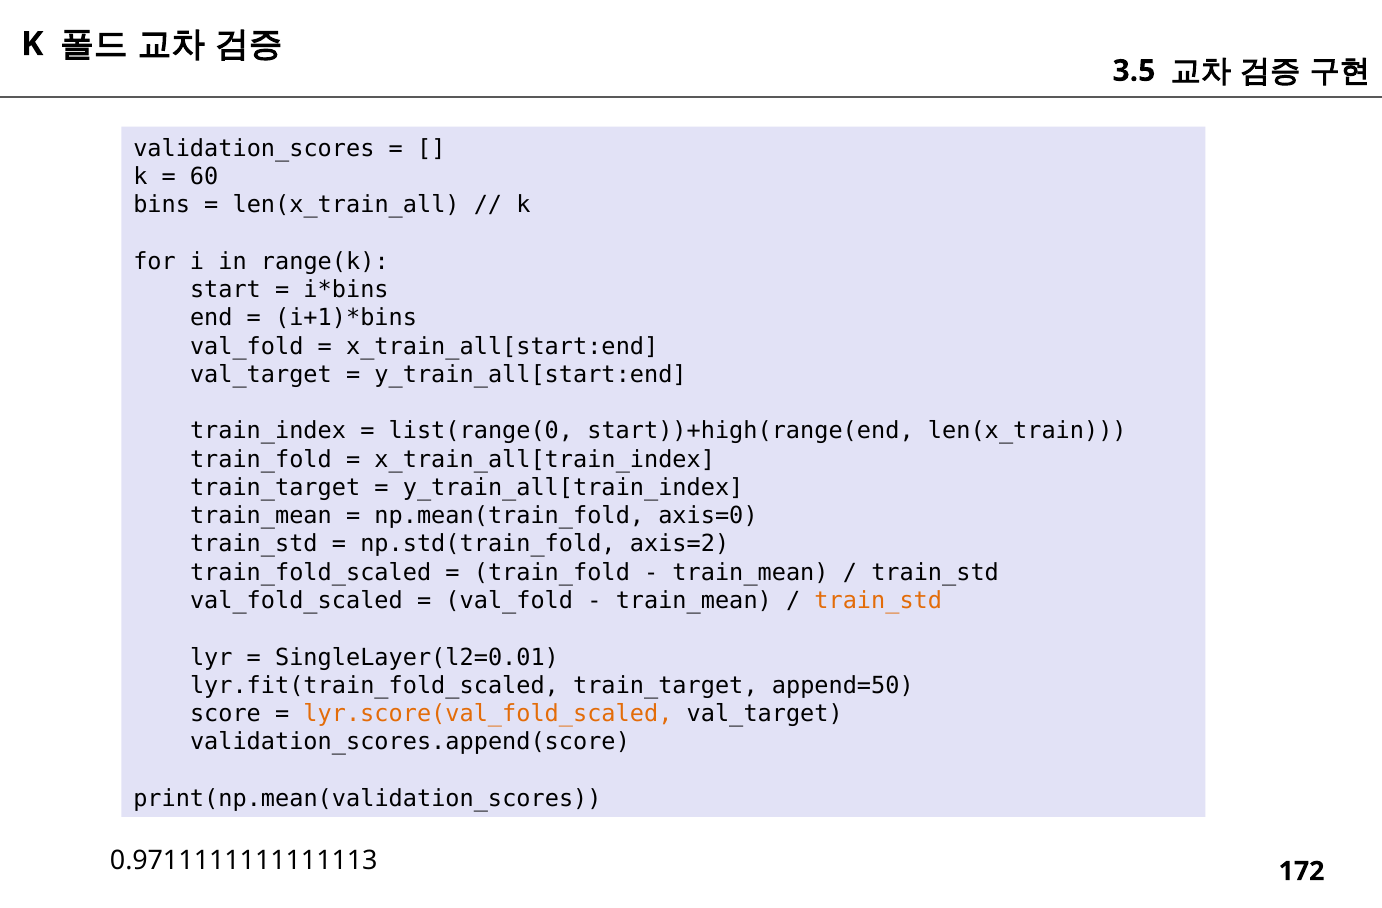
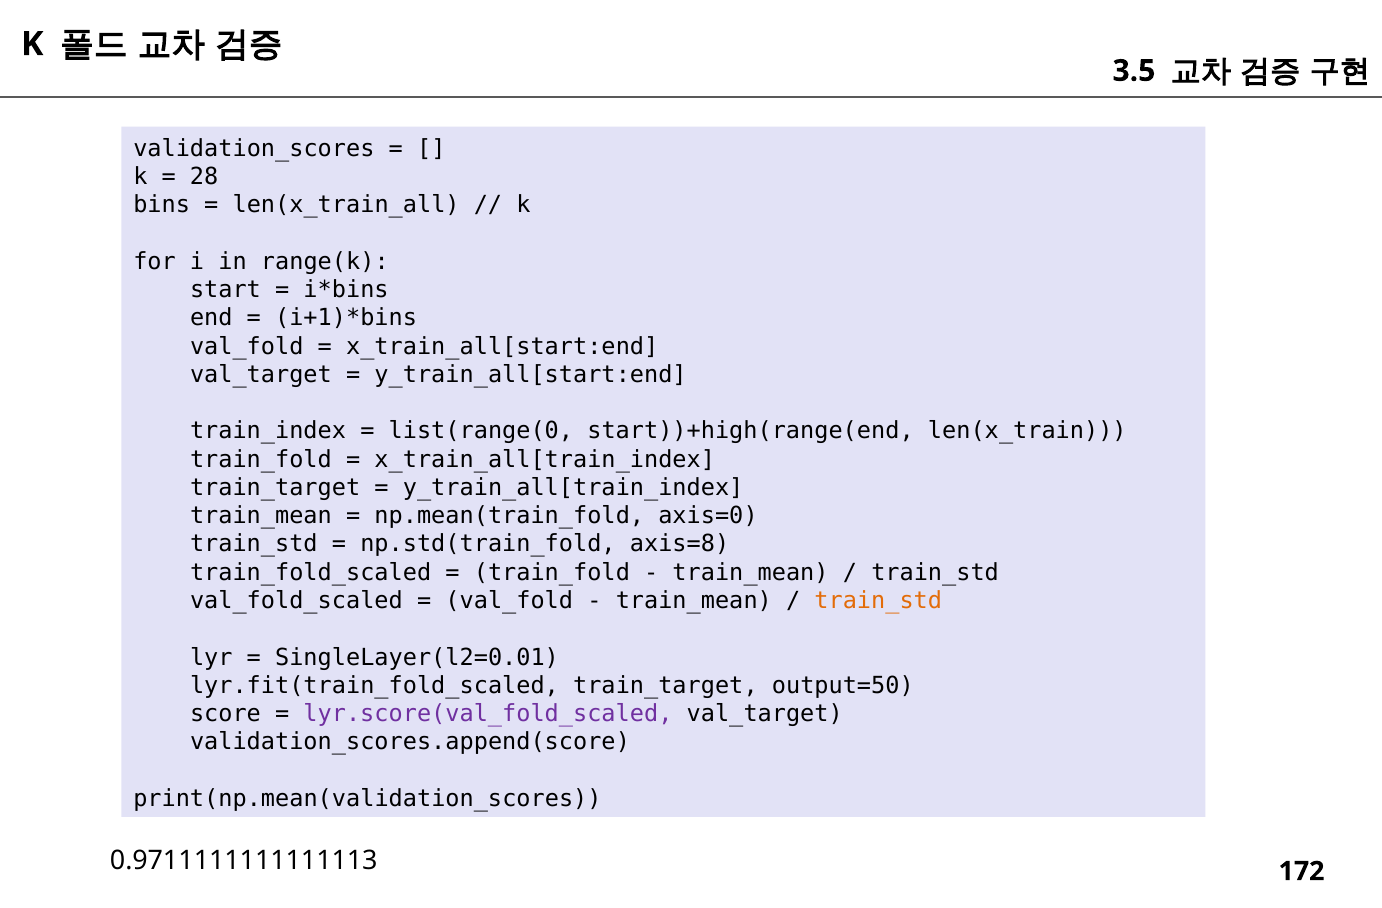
60: 60 -> 28 (204, 177)
axis=2: axis=2 -> axis=8 (680, 544)
append=50: append=50 -> output=50 (843, 685)
lyr.score(val_fold_scaled colour: orange -> purple (488, 714)
